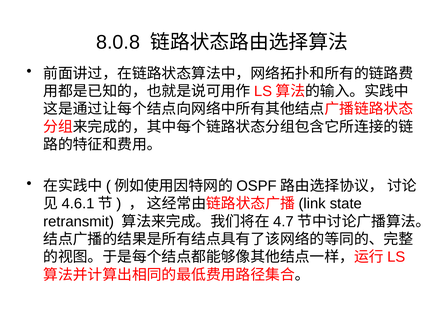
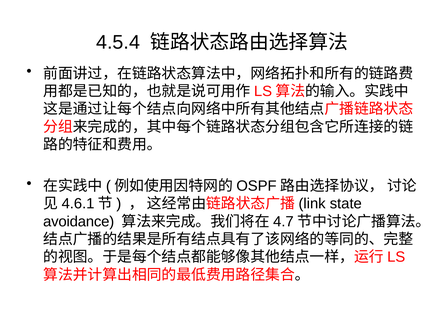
8.0.8: 8.0.8 -> 4.5.4 (118, 42)
retransmit: retransmit -> avoidance (79, 222)
